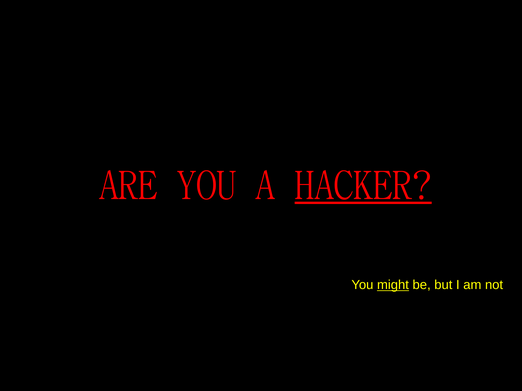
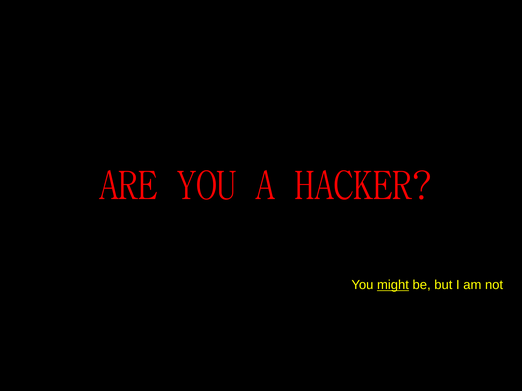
HACKER underline: present -> none (363, 186)
